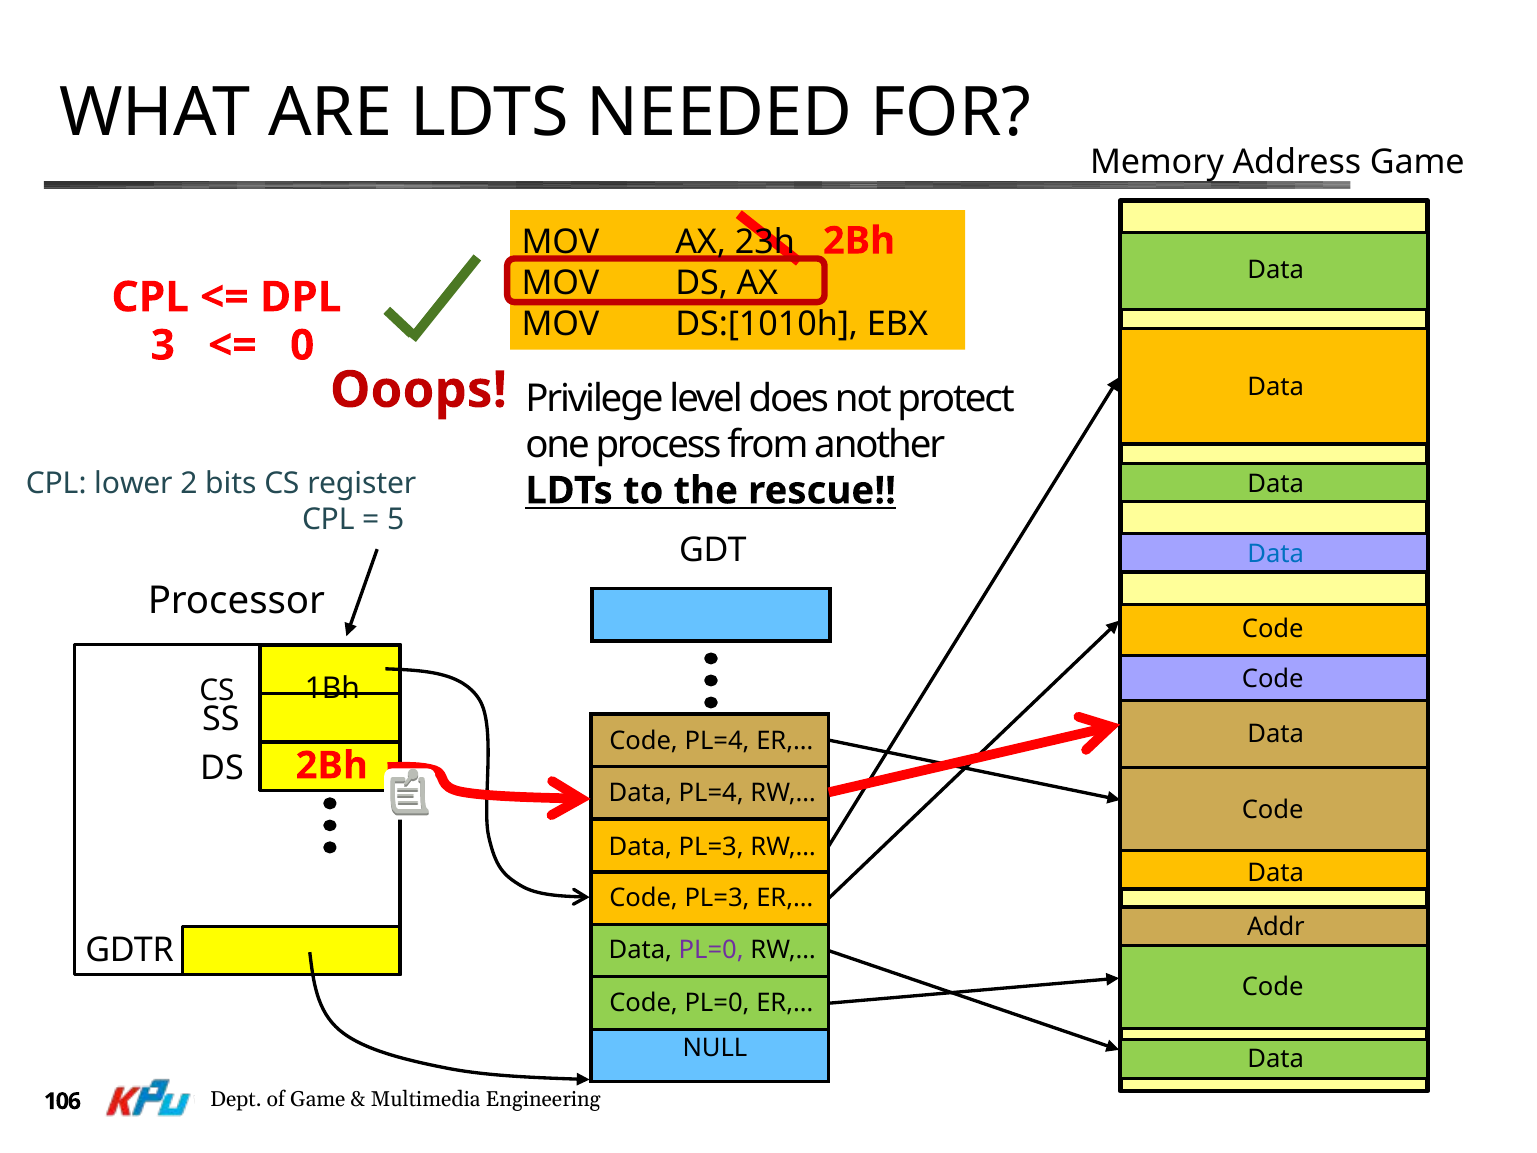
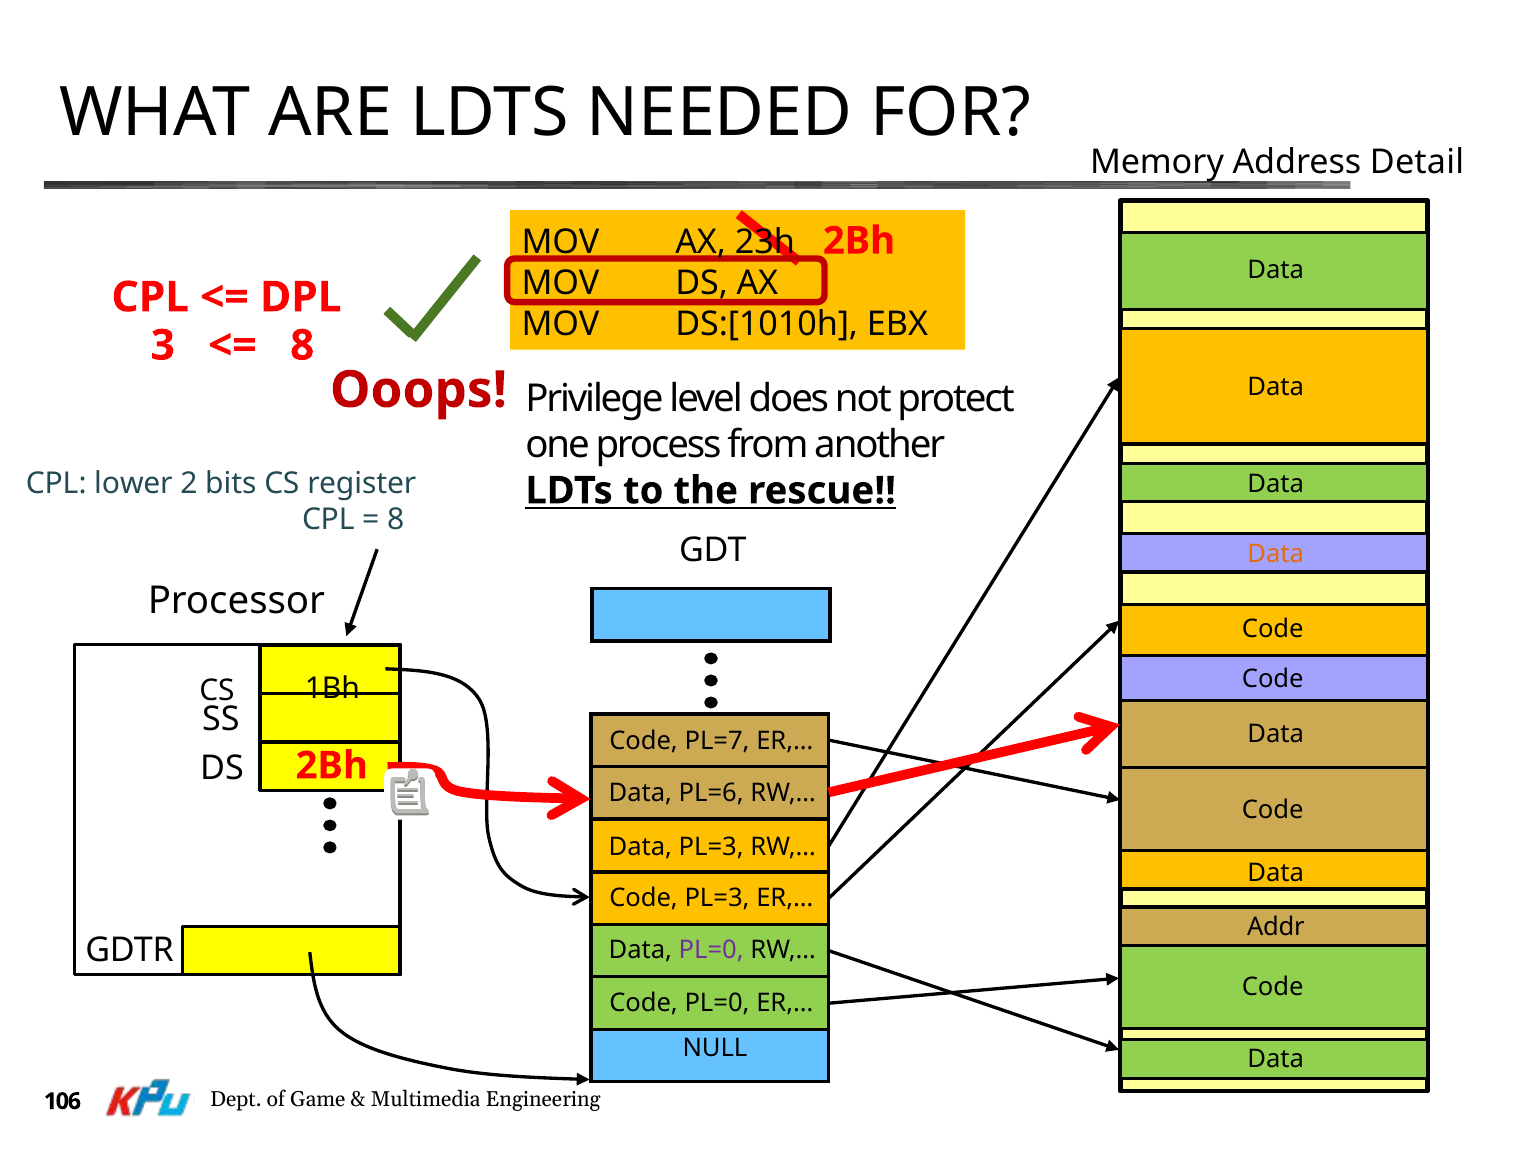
Address Game: Game -> Detail (1417, 163)
0: 0 -> 8 (302, 345)
5: 5 -> 8 (396, 519)
Data colour: blue -> orange (1276, 554)
Code PL=4: PL=4 -> PL=7 (717, 741)
Data PL=4: PL=4 -> PL=6 (711, 793)
